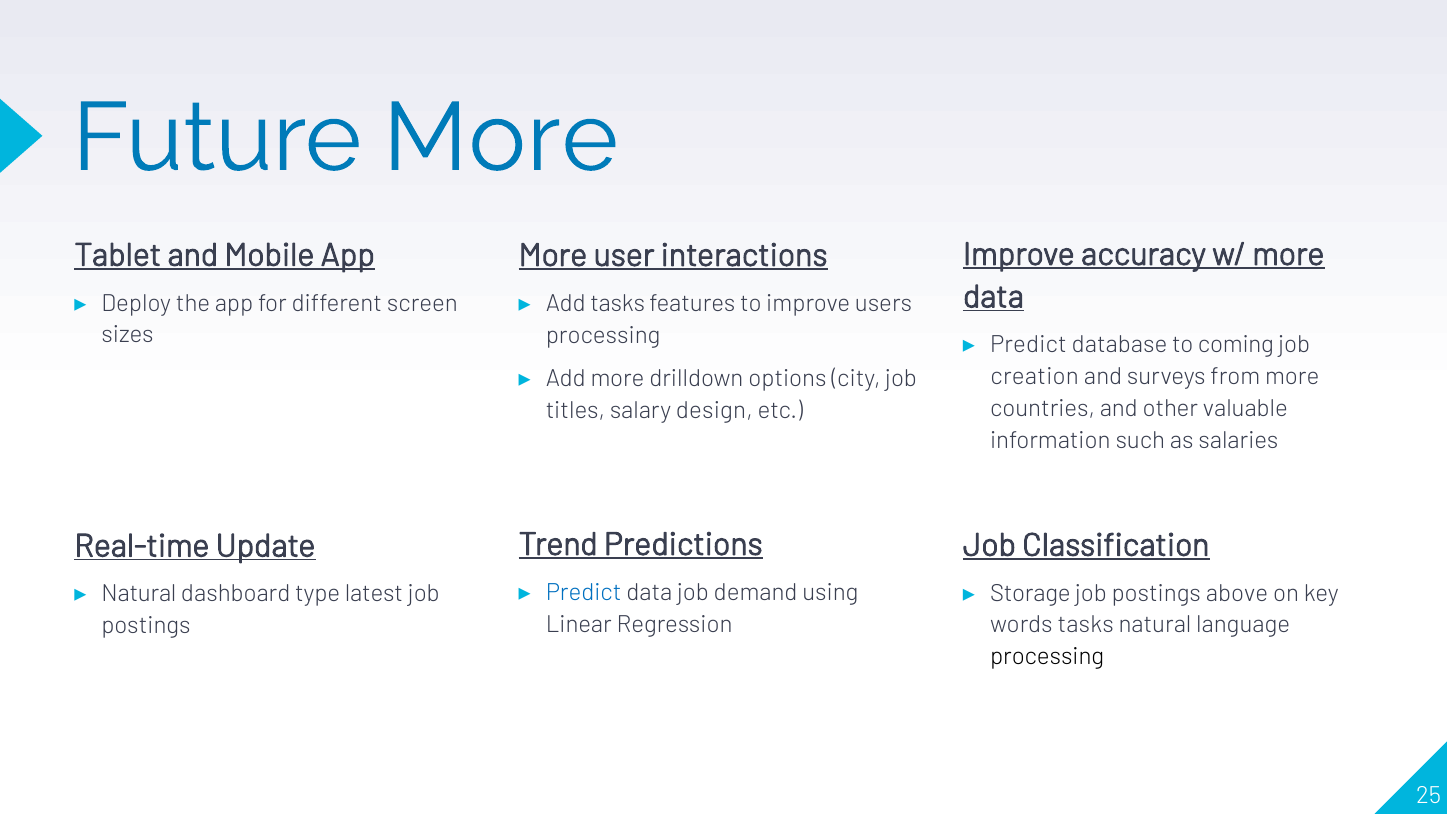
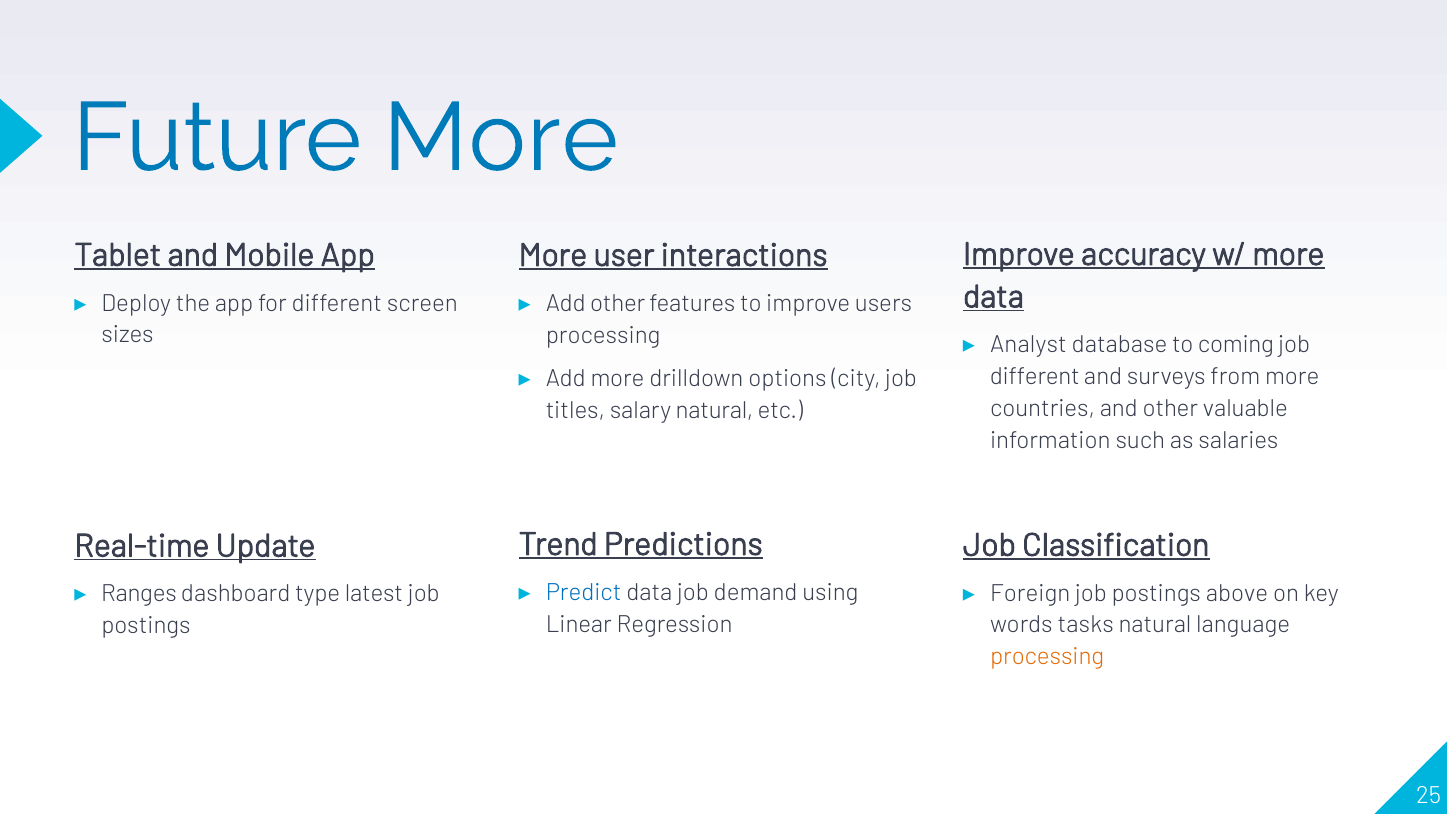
Add tasks: tasks -> other (618, 303)
Predict: Predict -> Analyst (1028, 345)
creation: creation -> different (1035, 377)
salary design: design -> natural (715, 411)
Storage: Storage -> Foreign (1030, 593)
Natural: Natural -> Ranges (139, 594)
processing colour: black -> orange (1047, 657)
